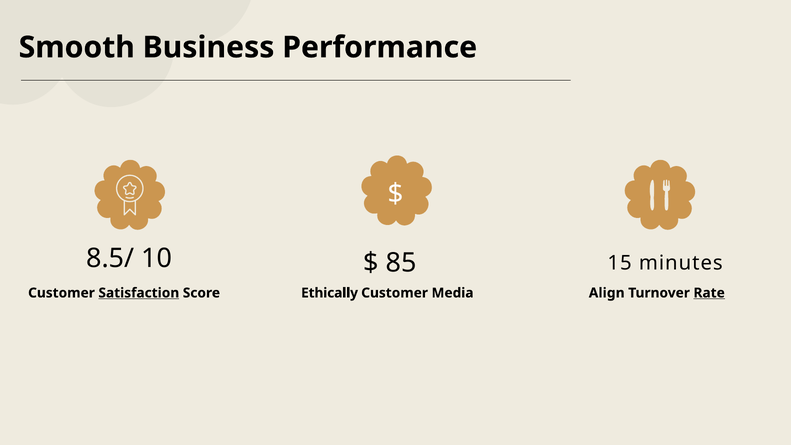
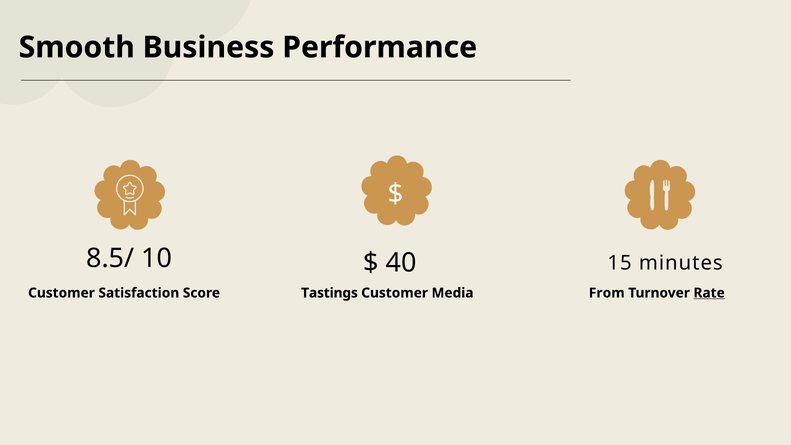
85: 85 -> 40 (401, 263)
Satisfaction underline: present -> none (139, 293)
Ethically: Ethically -> Tastings (330, 293)
Align: Align -> From (607, 293)
